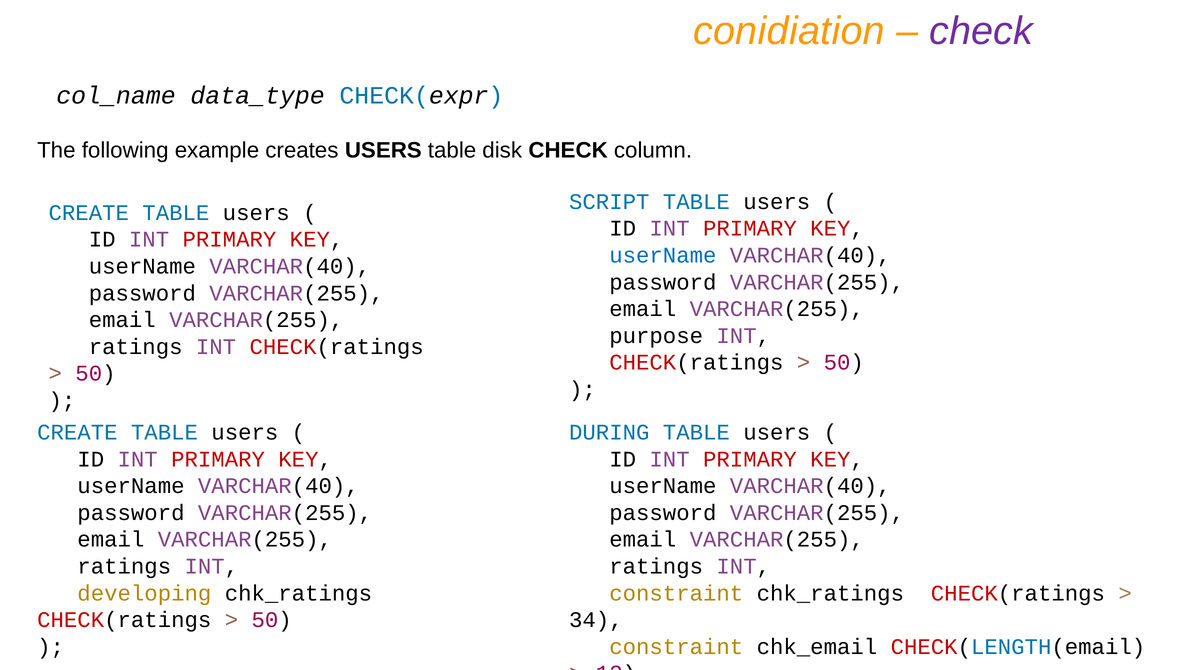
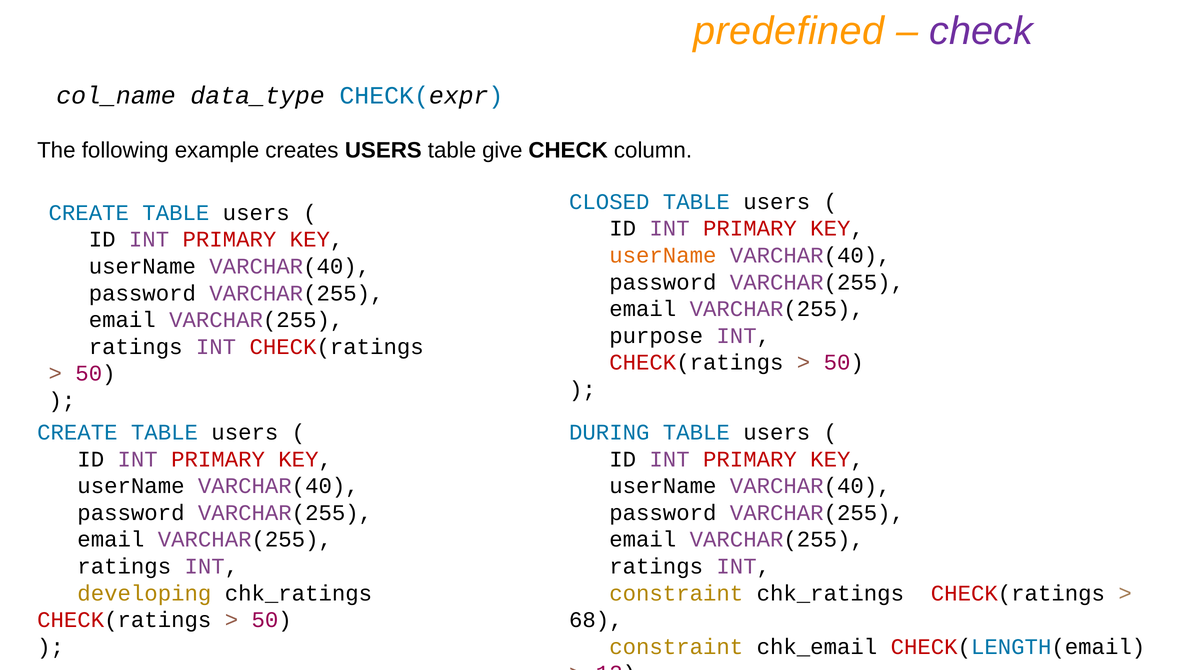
conidiation: conidiation -> predefined (789, 31)
disk: disk -> give (502, 150)
SCRIPT: SCRIPT -> CLOSED (609, 202)
userName colour: blue -> orange (663, 255)
34: 34 -> 68 (596, 620)
